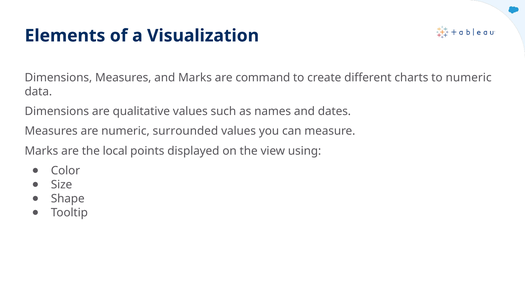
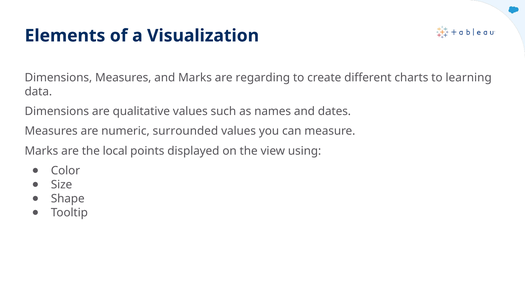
command: command -> regarding (263, 78)
to numeric: numeric -> learning (469, 78)
